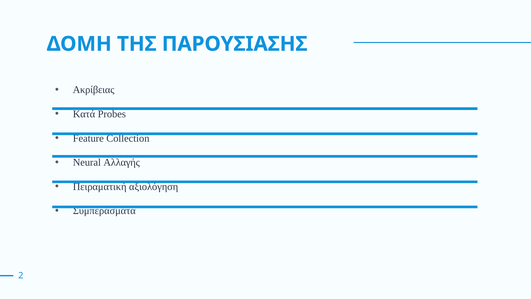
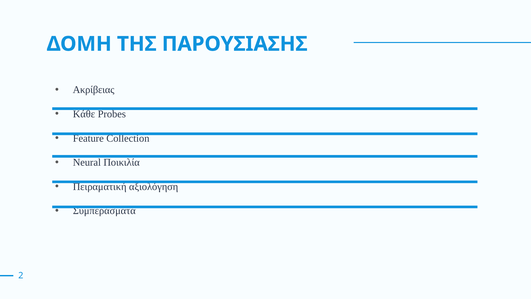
Κατά: Κατά -> Κάθε (84, 114)
Αλλαγής: Αλλαγής -> Ποικιλία (122, 162)
